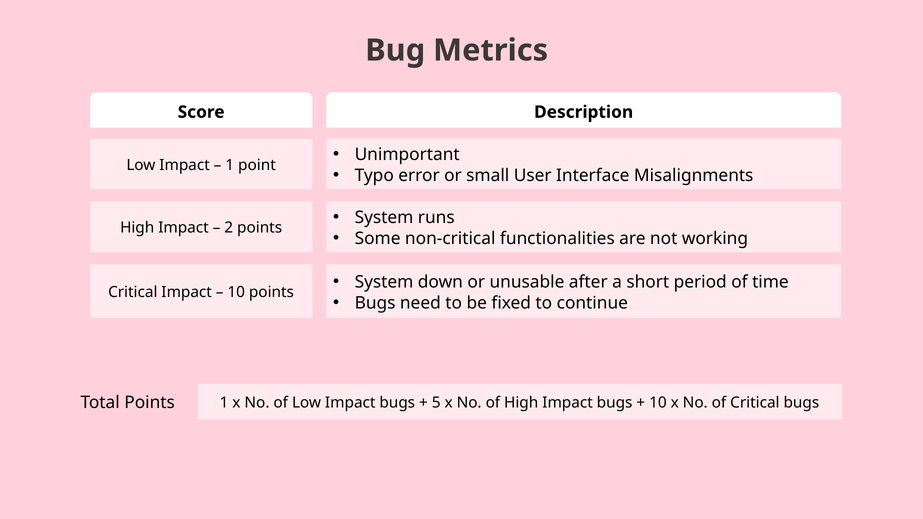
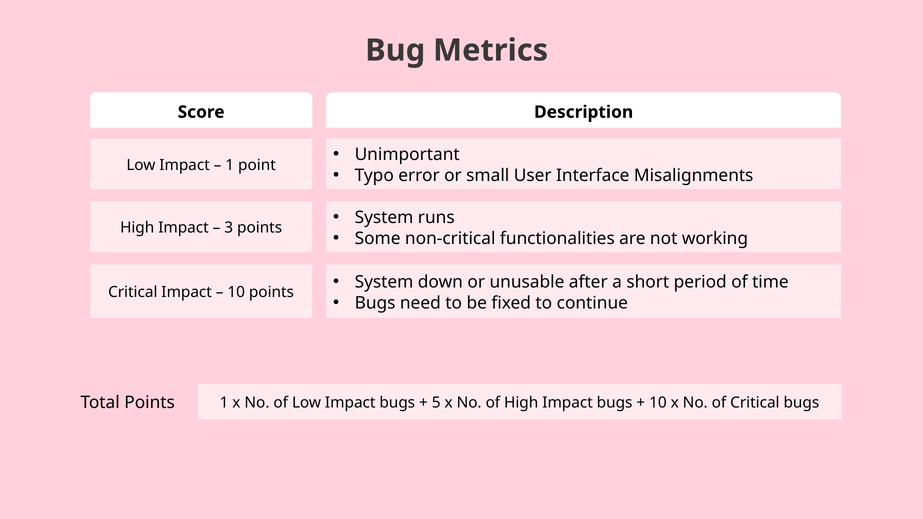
2: 2 -> 3 (229, 228)
